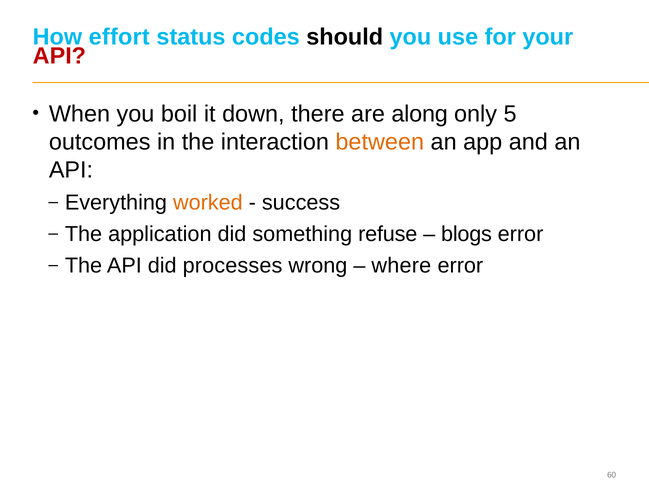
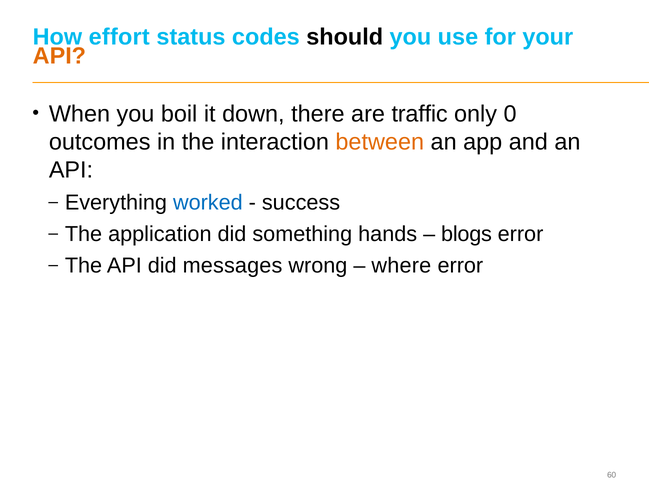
API colour: red -> orange (59, 56)
along: along -> traffic (420, 114)
5: 5 -> 0 (510, 114)
worked colour: orange -> blue (208, 202)
refuse: refuse -> hands (388, 234)
processes: processes -> messages (233, 266)
